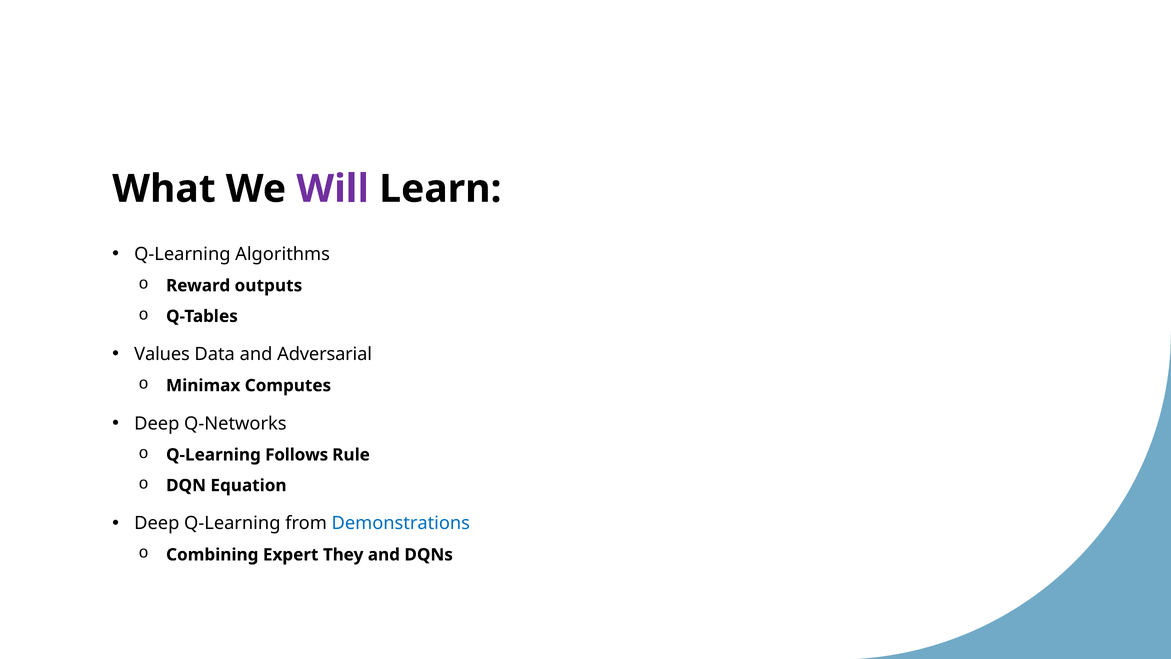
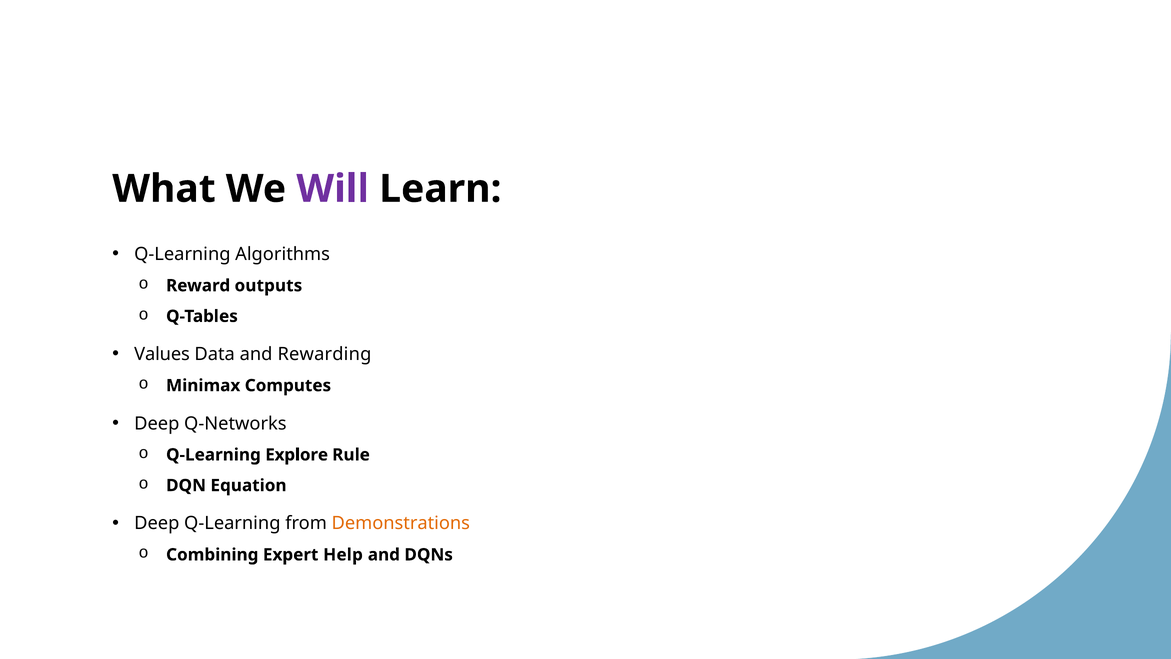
Adversarial: Adversarial -> Rewarding (324, 354)
Follows: Follows -> Explore (297, 455)
Demonstrations colour: blue -> orange (401, 523)
They: They -> Help (343, 555)
